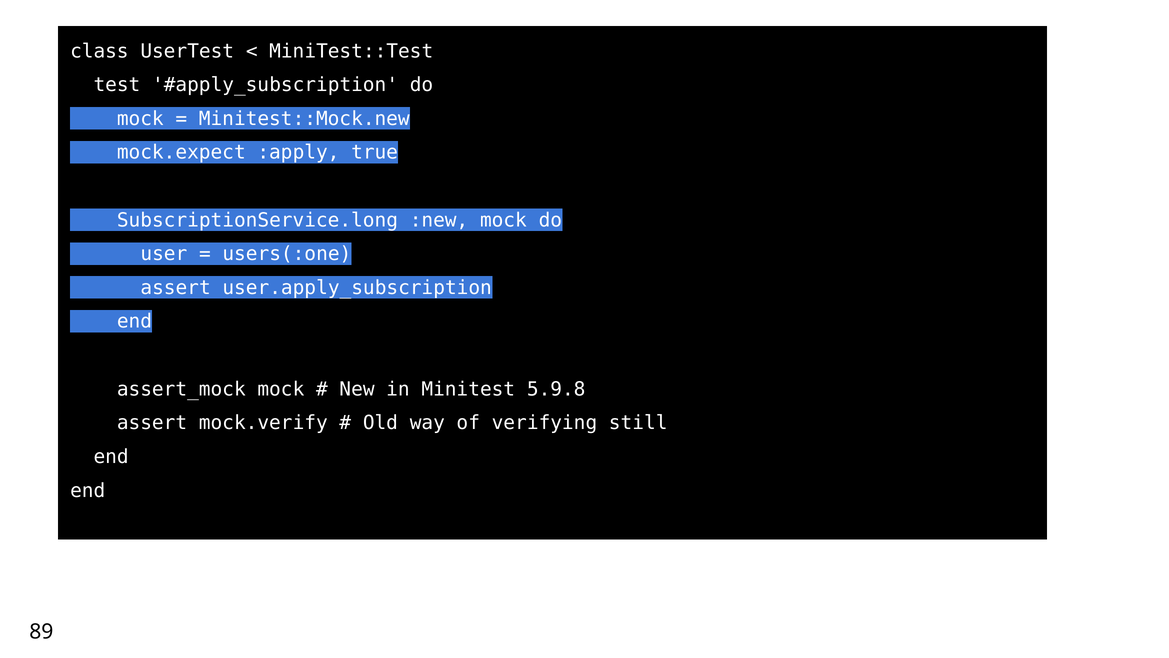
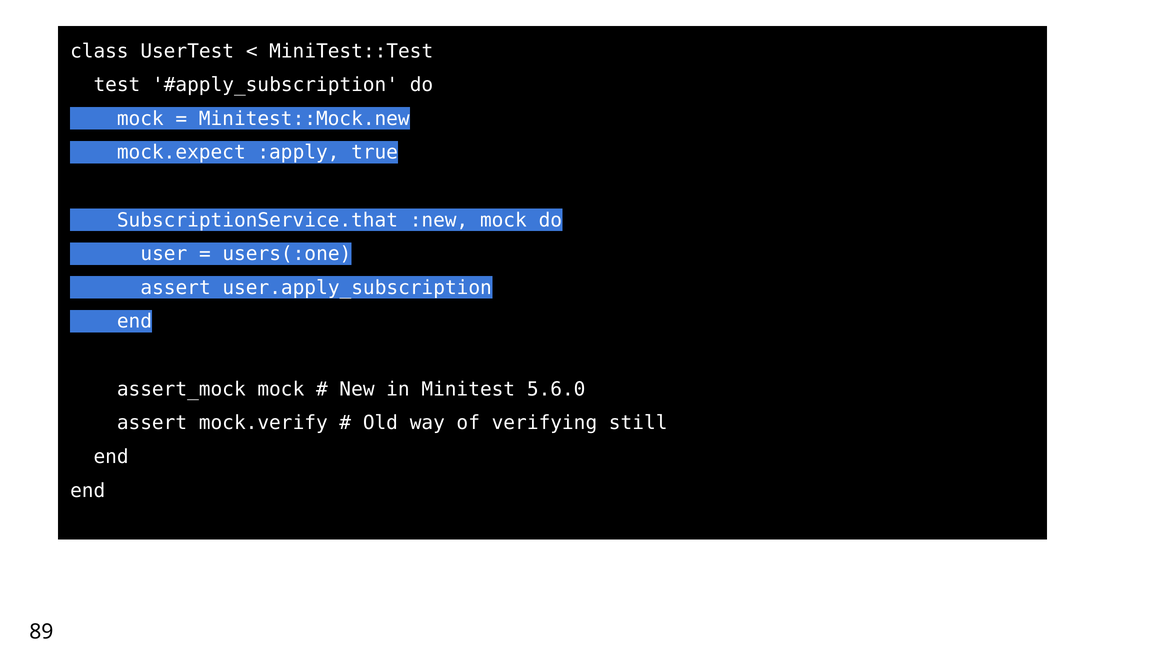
SubscriptionService.long: SubscriptionService.long -> SubscriptionService.that (257, 220)
5.9.8: 5.9.8 -> 5.6.0 (556, 389)
